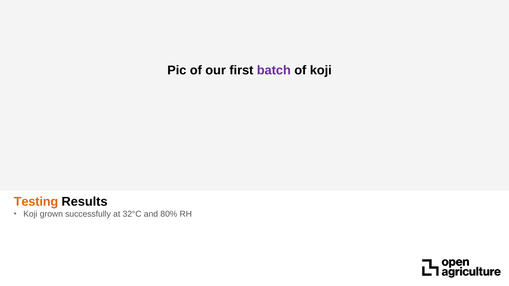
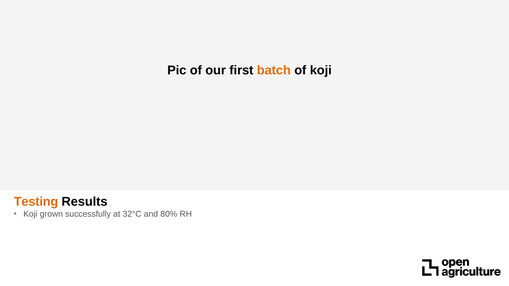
batch colour: purple -> orange (274, 70)
